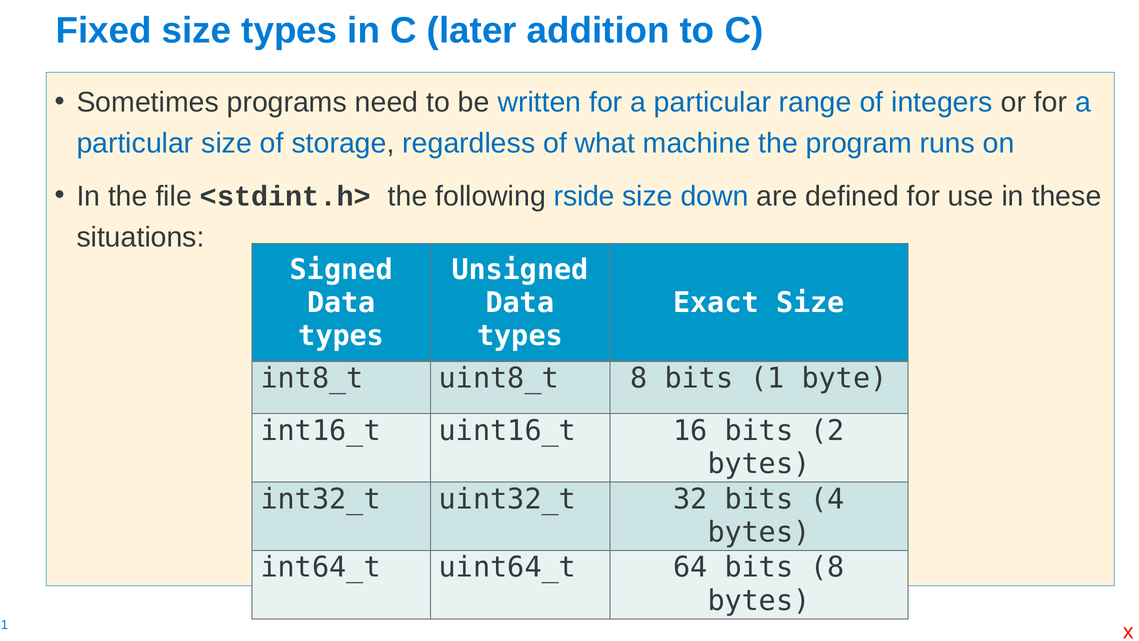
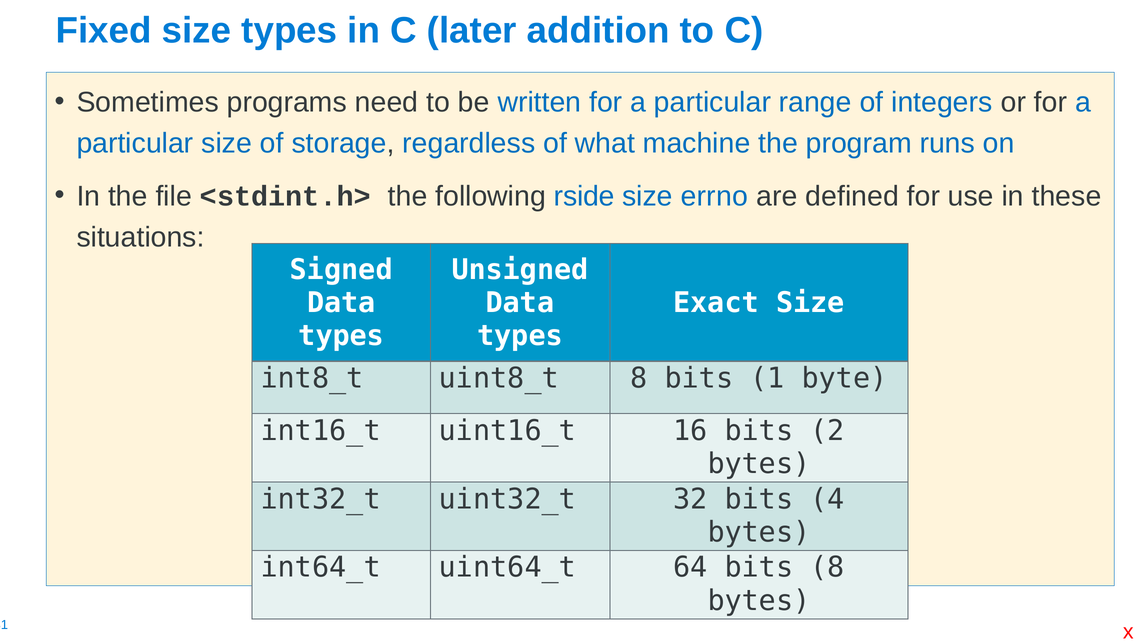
down: down -> errno (714, 196)
